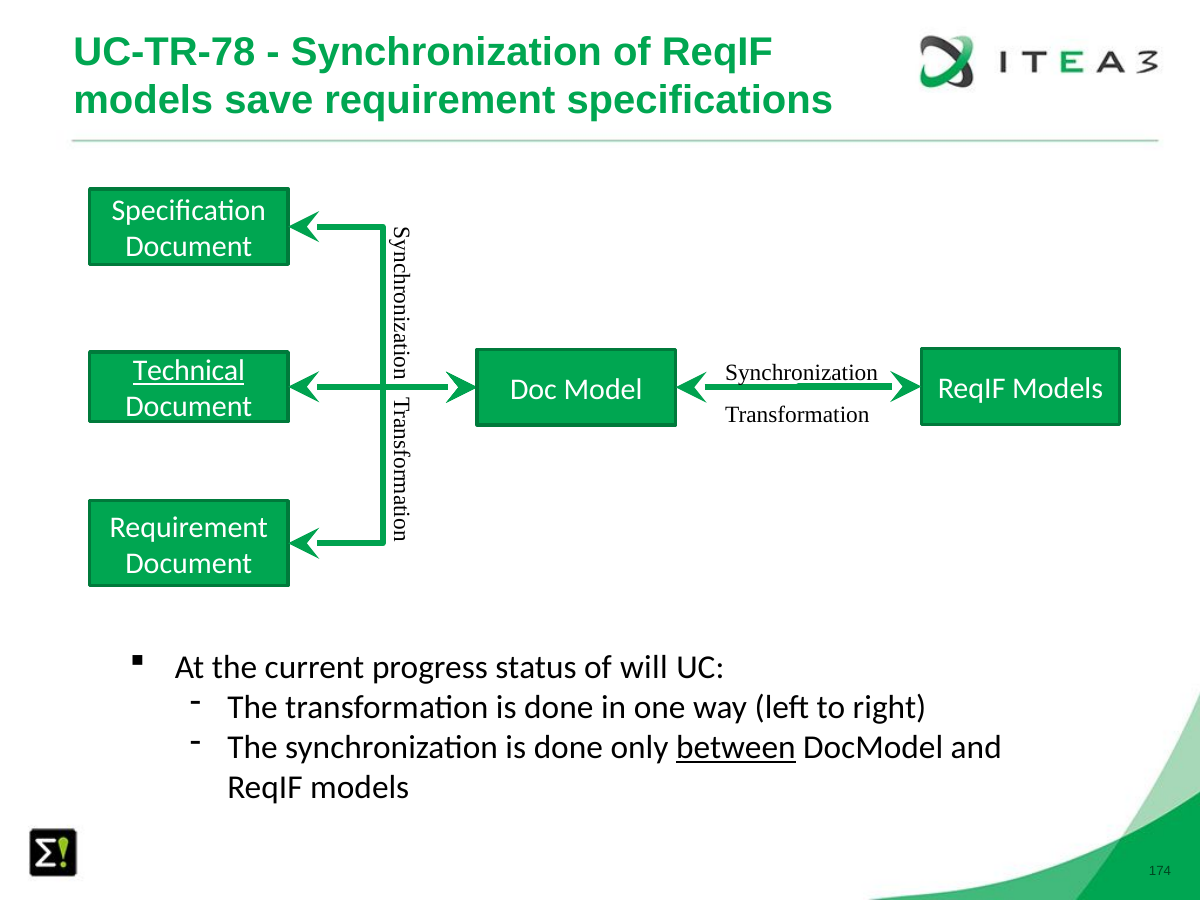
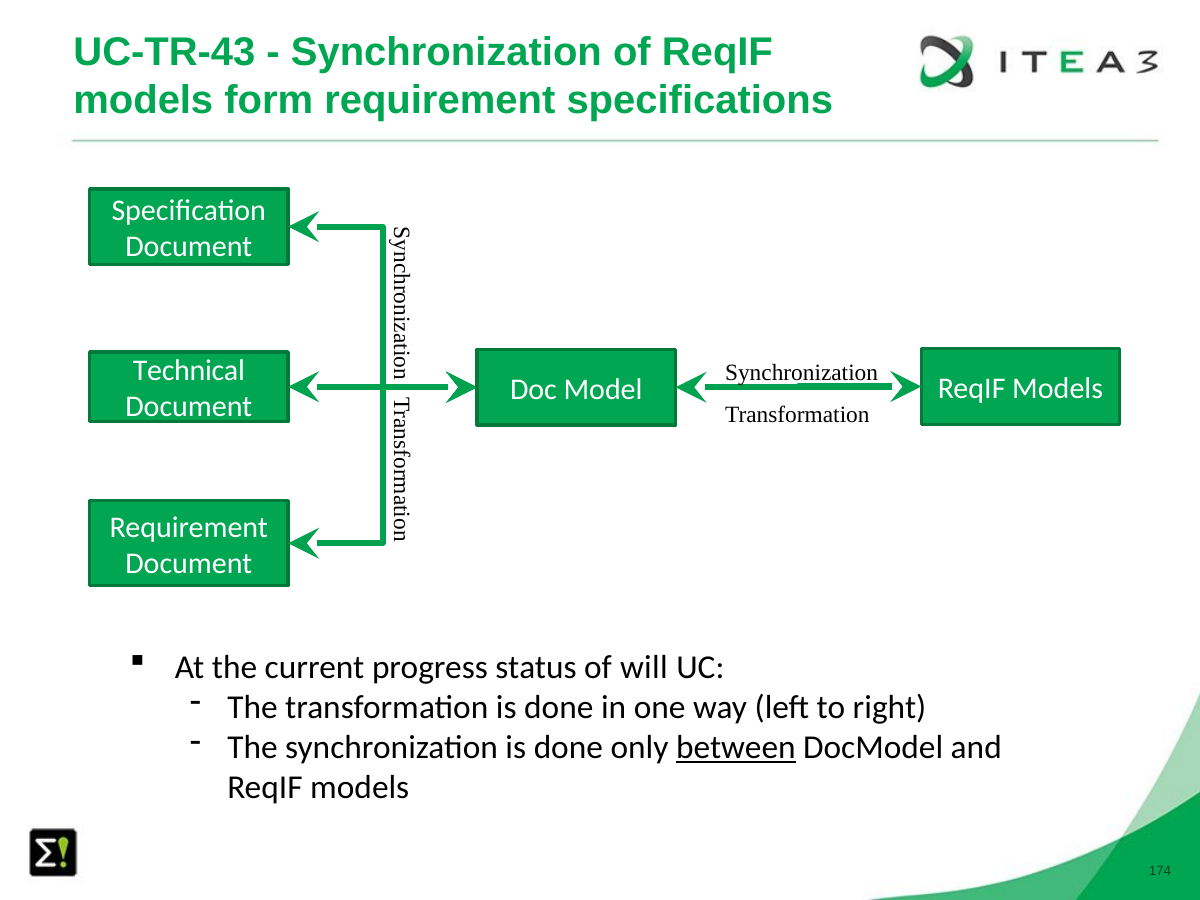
UC-TR-78: UC-TR-78 -> UC-TR-43 (164, 52)
save: save -> form (269, 100)
Technical underline: present -> none (189, 371)
